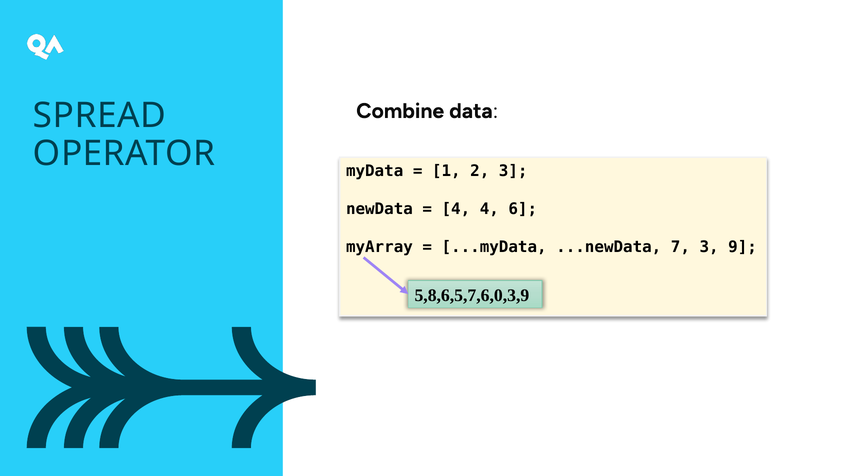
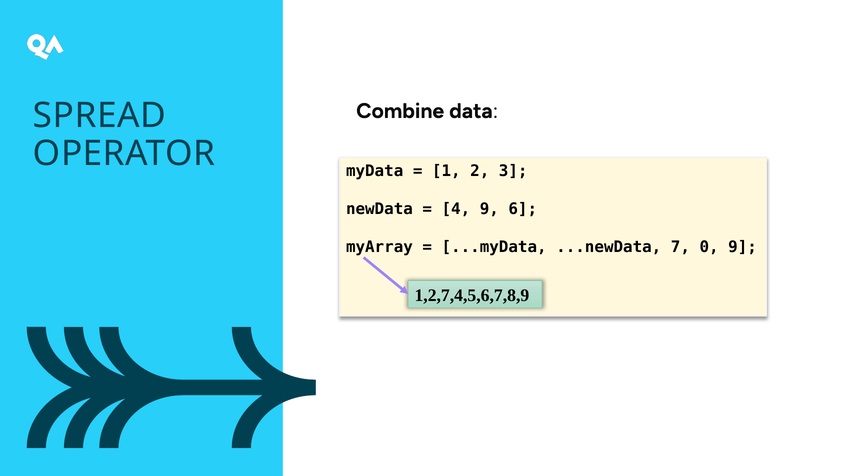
4 4: 4 -> 9 (489, 209)
7 3: 3 -> 0 (709, 247)
5,8,6,5,7,6,0,3,9: 5,8,6,5,7,6,0,3,9 -> 1,2,7,4,5,6,7,8,9 (472, 296)
